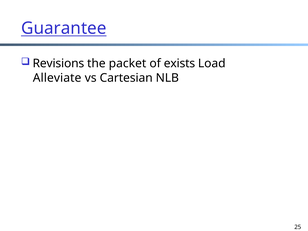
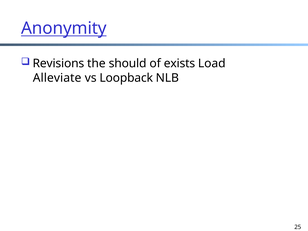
Guarantee: Guarantee -> Anonymity (64, 28)
packet: packet -> should (128, 63)
Cartesian: Cartesian -> Loopback (126, 78)
